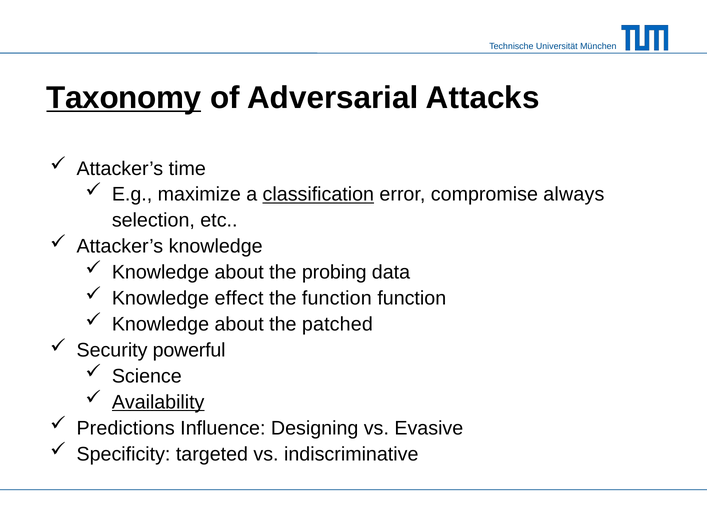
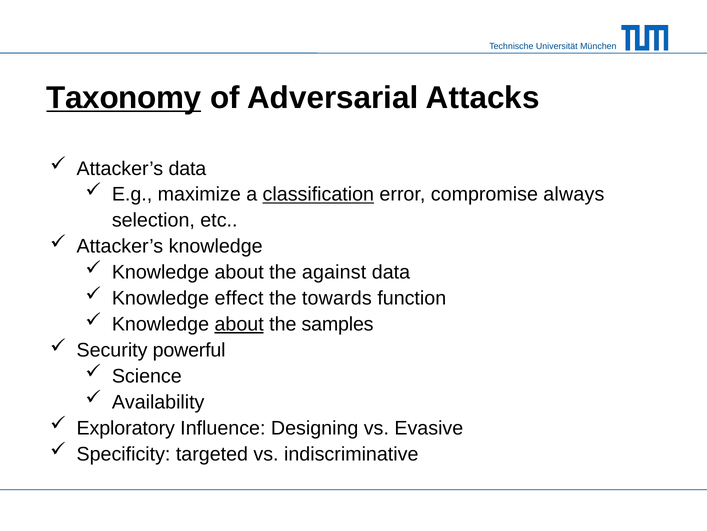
Attacker’s time: time -> data (187, 168)
probing: probing -> against (334, 272)
the function: function -> towards (337, 298)
about underline: none -> present (239, 324)
patched: patched -> samples (338, 324)
Availability underline: present -> none (158, 402)
Predictions: Predictions -> Exploratory (126, 427)
